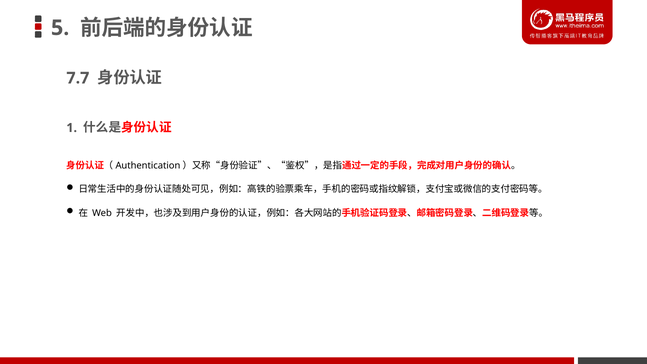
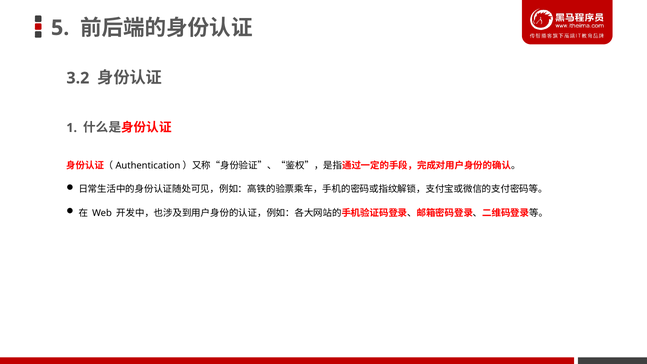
7.7: 7.7 -> 3.2 (78, 78)
